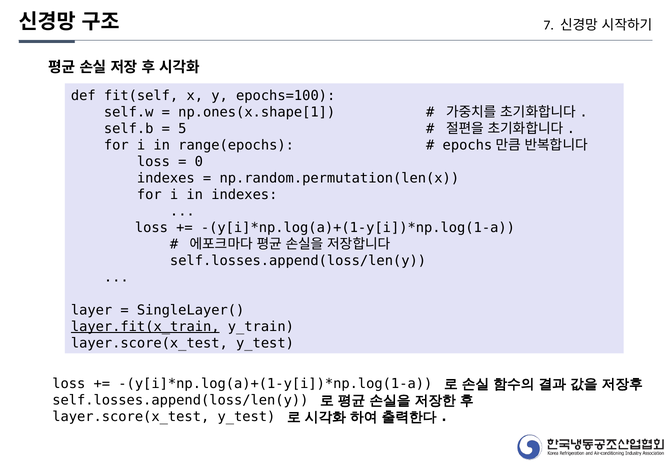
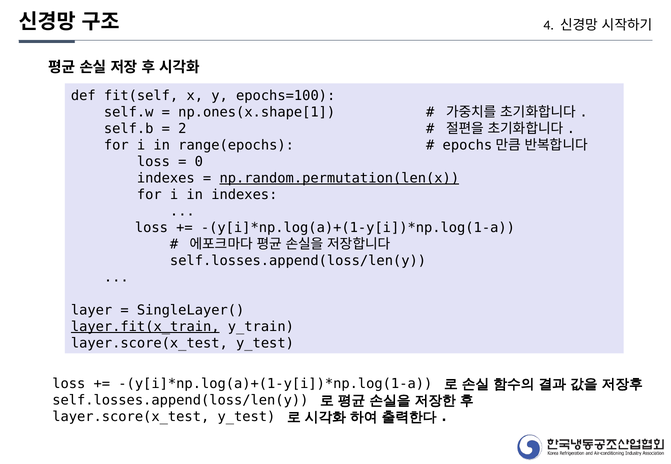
7: 7 -> 4 (549, 25)
5: 5 -> 2 (182, 129)
np.random.permutation(len(x underline: none -> present (339, 178)
